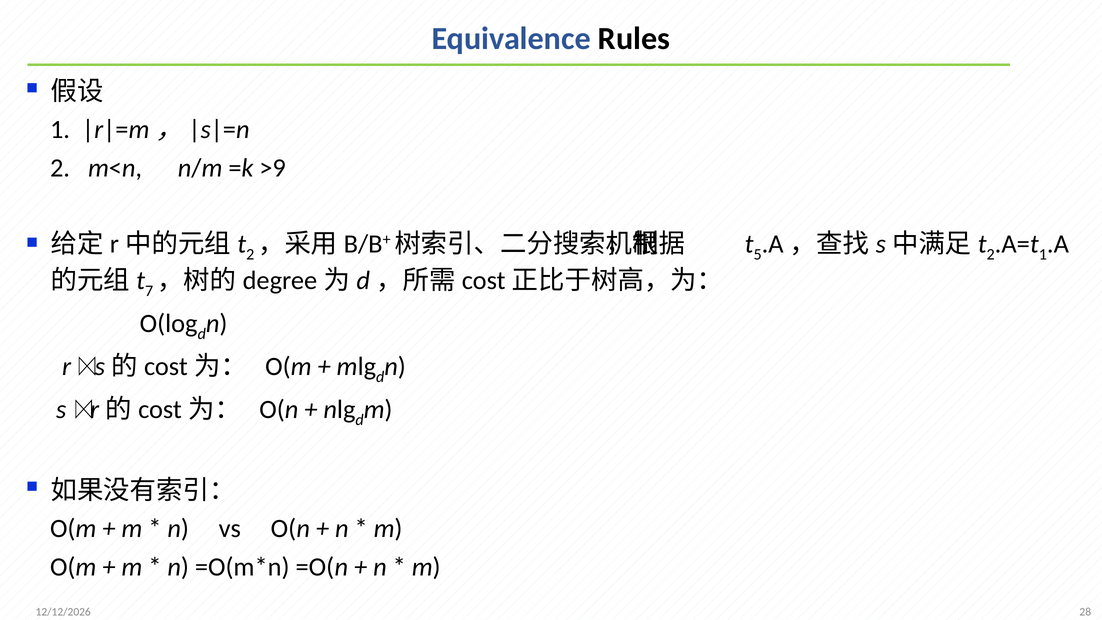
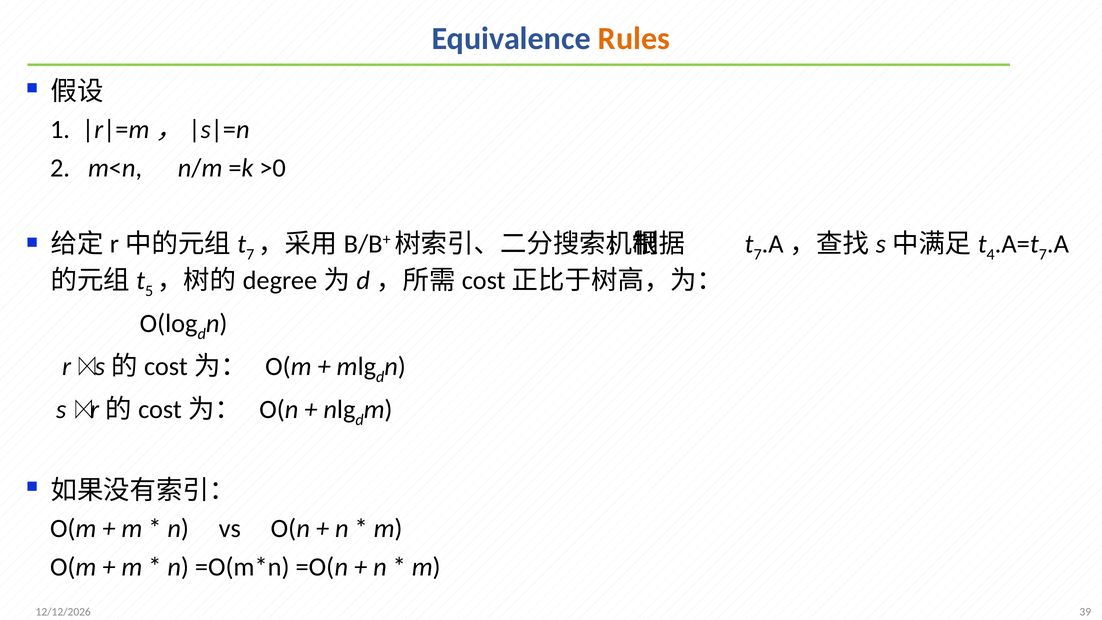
Rules colour: black -> orange (634, 39)
>9: >9 -> >0 (273, 168)
2: 2 -> 7 (250, 254)
5: 5 -> 7 (758, 254)
2: 2 -> 4 (991, 254)
1: 1 -> 7 (1043, 254)
7: 7 -> 5 (149, 291)
28: 28 -> 39 (1085, 612)
